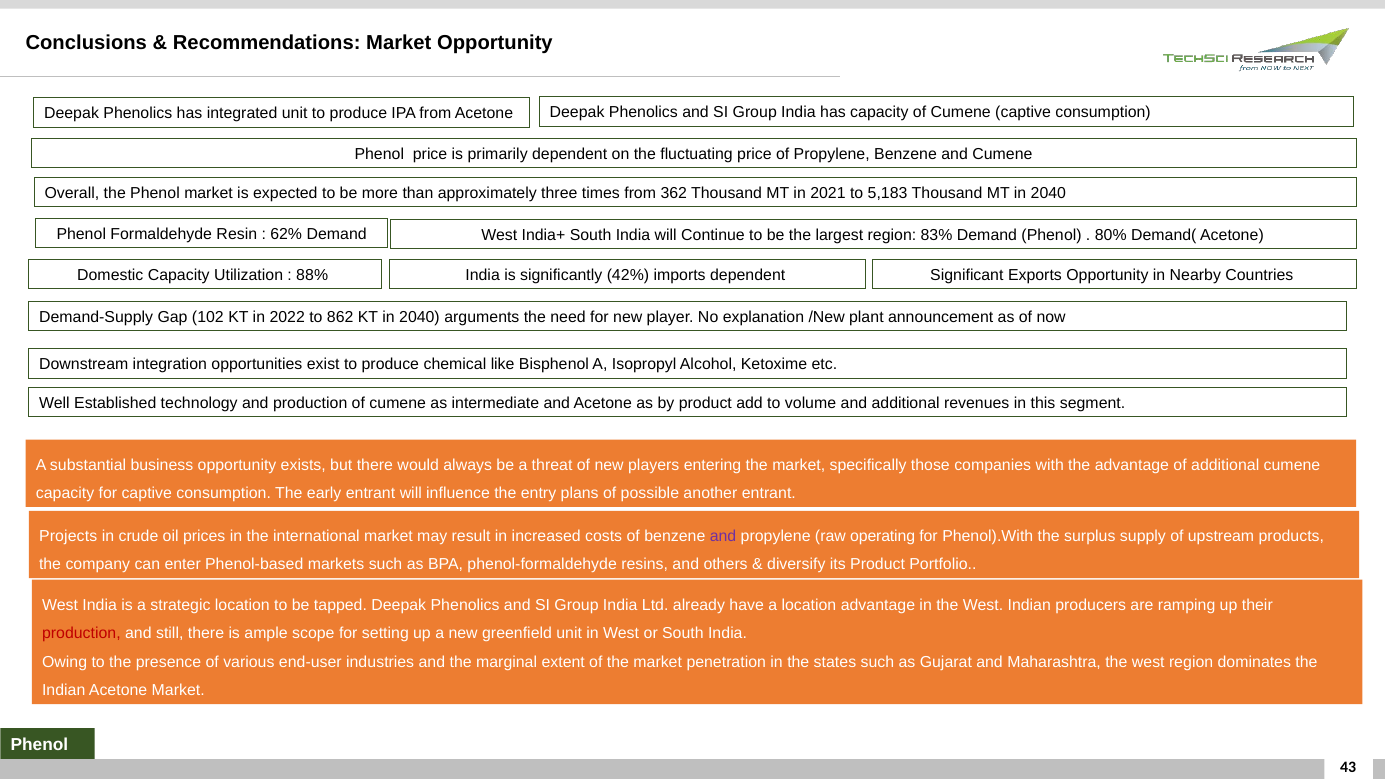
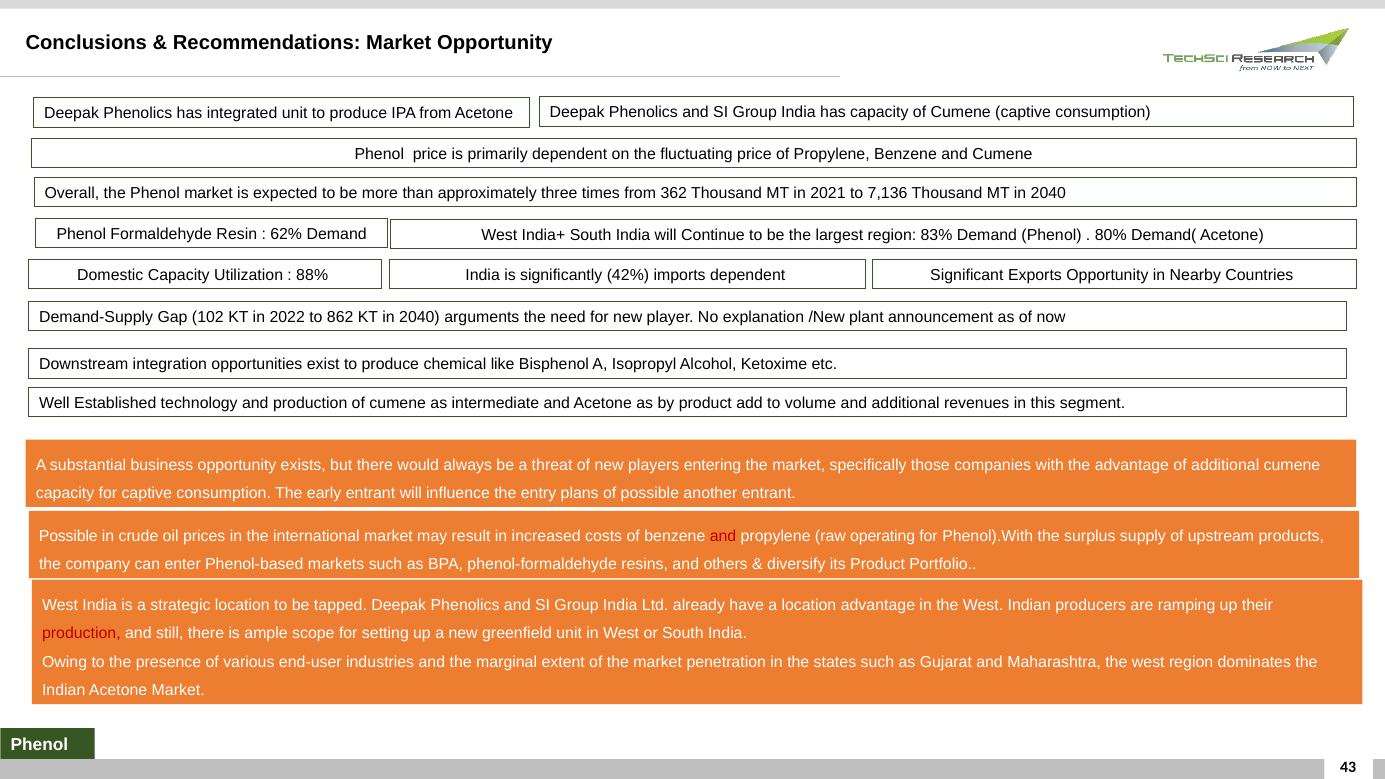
5,183: 5,183 -> 7,136 (888, 193)
Projects: Projects -> Possible (68, 536)
and colour: purple -> red (723, 536)
